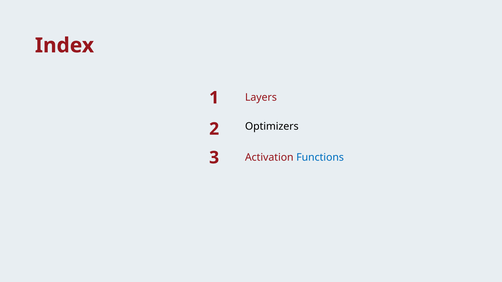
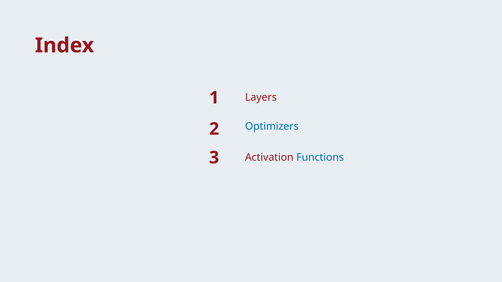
Optimizers colour: black -> blue (272, 127)
